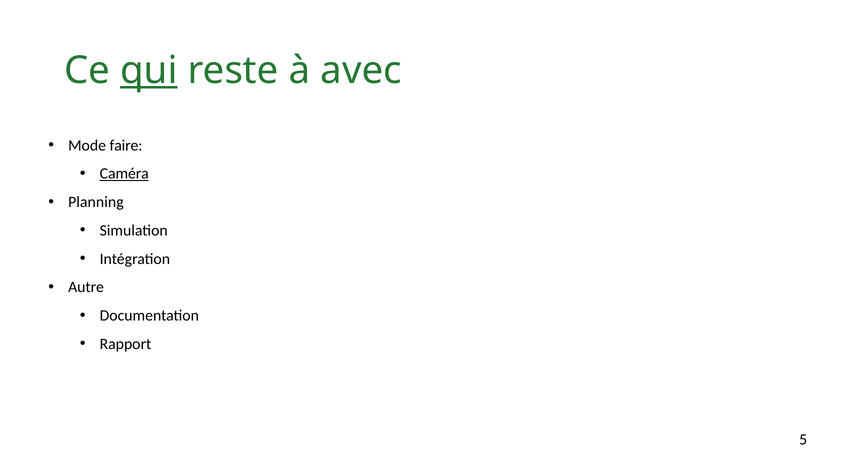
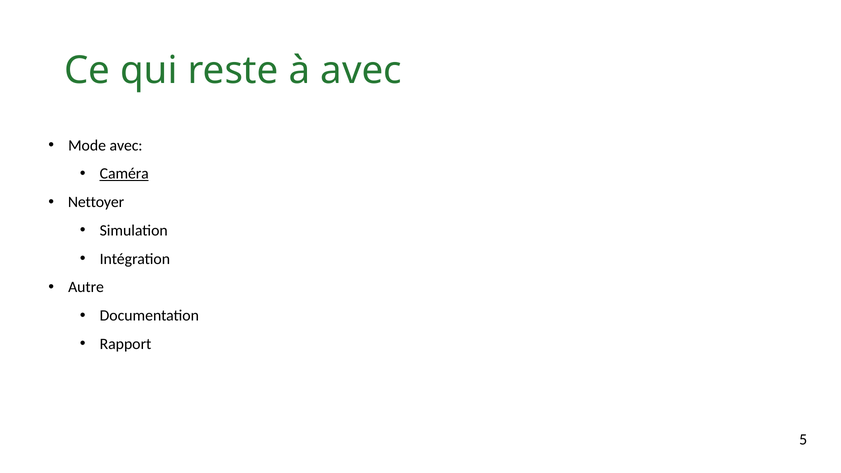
qui underline: present -> none (149, 71)
Mode faire: faire -> avec (126, 145)
Planning: Planning -> Nettoyer (96, 202)
